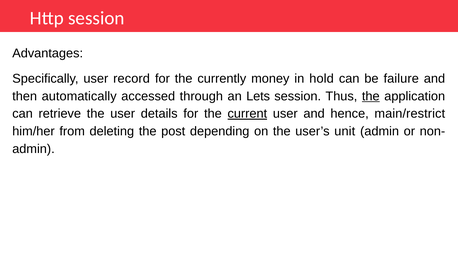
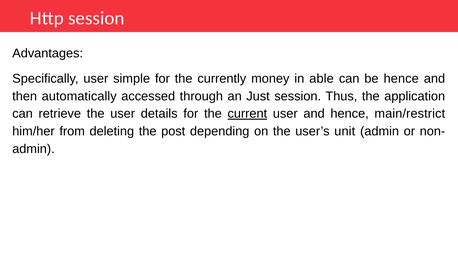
record: record -> simple (132, 78)
hold: hold -> able (322, 78)
be failure: failure -> hence (401, 78)
Lets: Lets -> Just (258, 96)
the underline: present -> none (371, 96)
